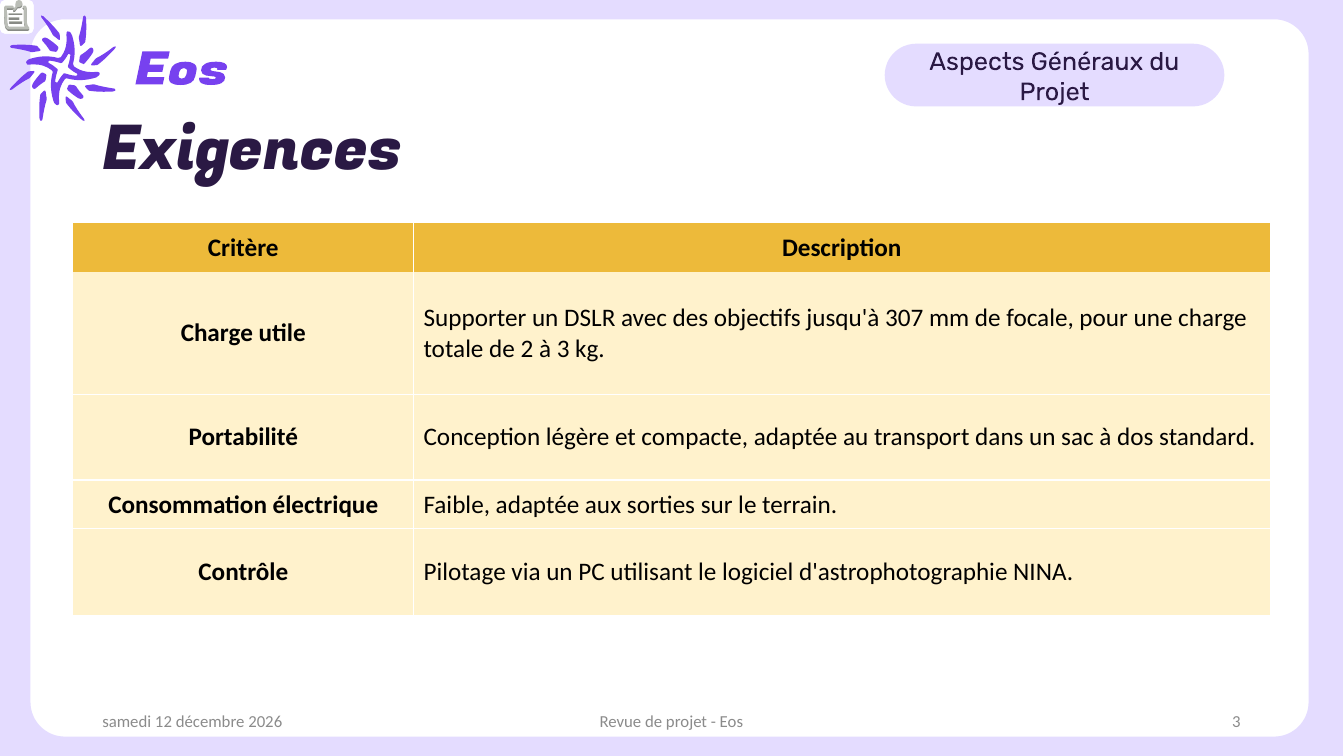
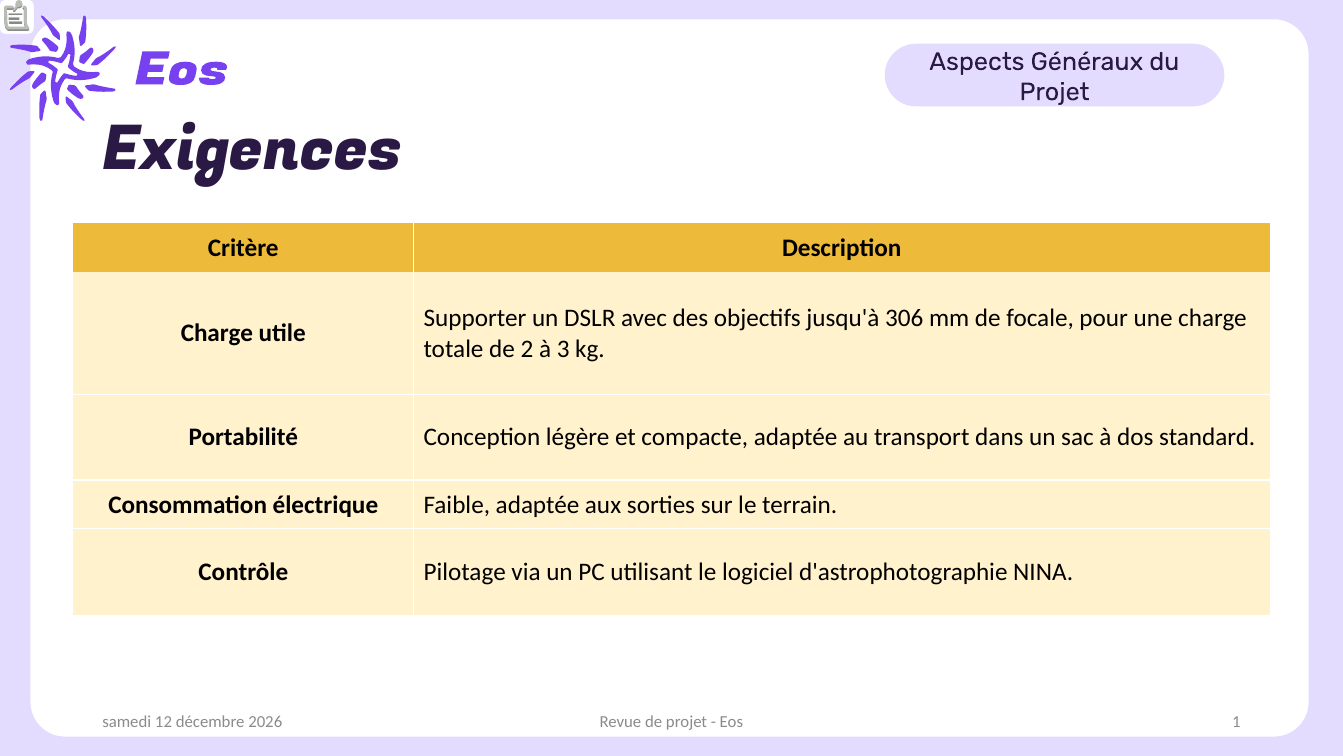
307: 307 -> 306 (904, 318)
Eos 3: 3 -> 1 (1236, 721)
